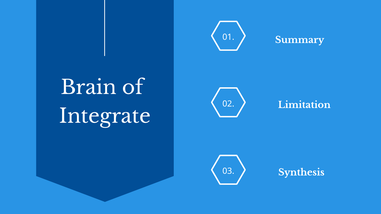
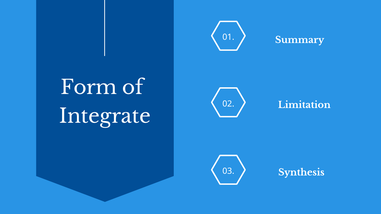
Brain: Brain -> Form (89, 88)
